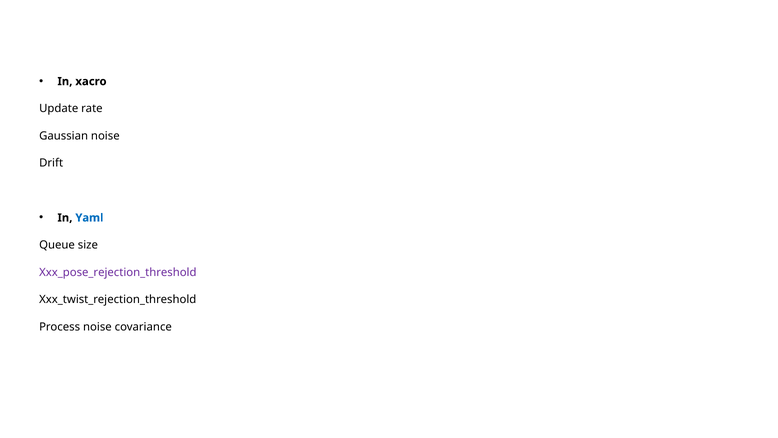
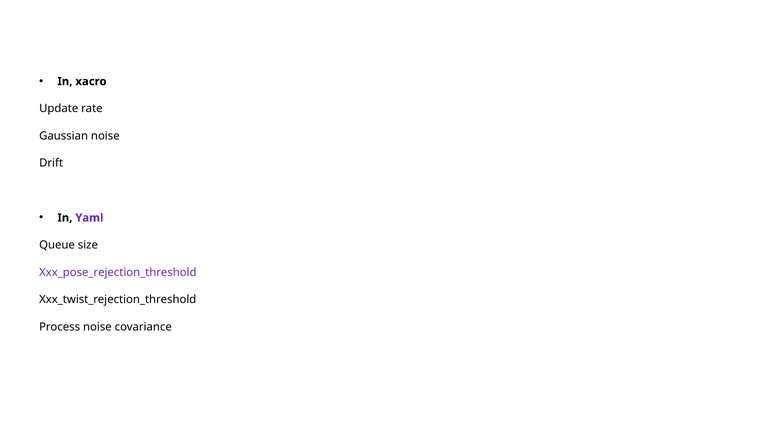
Yaml colour: blue -> purple (89, 218)
